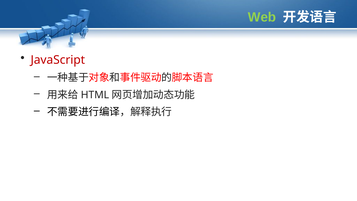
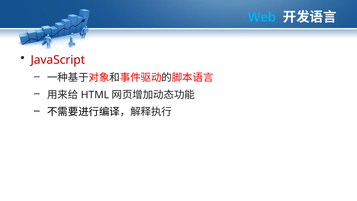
Web colour: light green -> light blue (262, 17)
